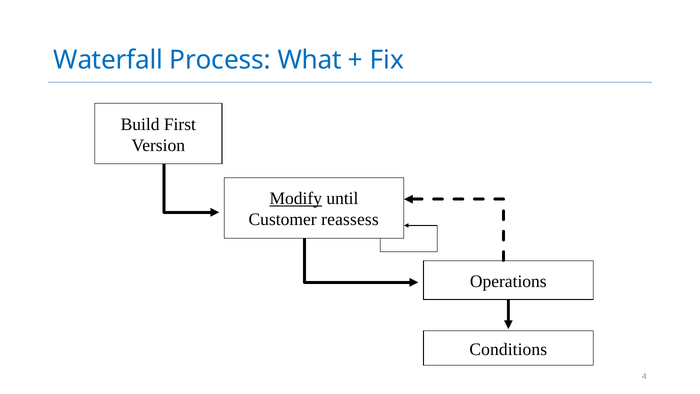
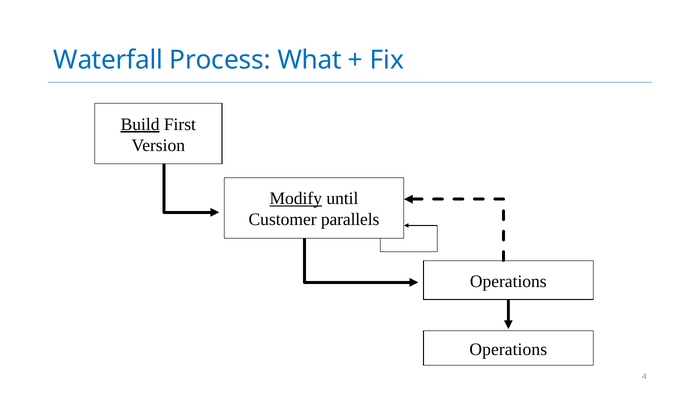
Build underline: none -> present (140, 124)
reassess: reassess -> parallels (350, 220)
Conditions: Conditions -> Operations (508, 349)
